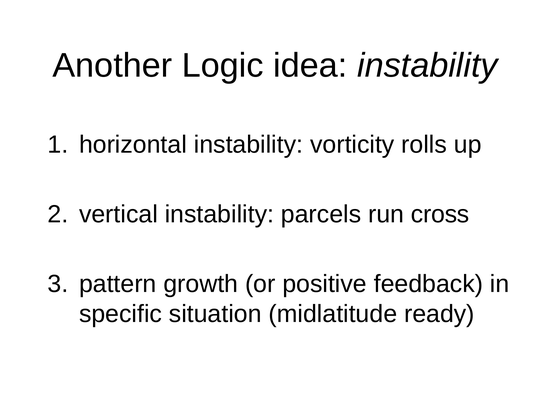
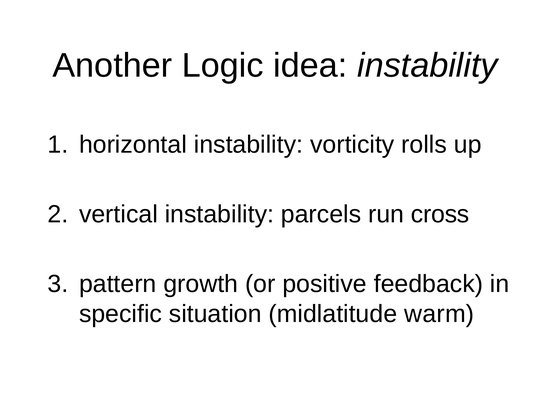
ready: ready -> warm (439, 314)
